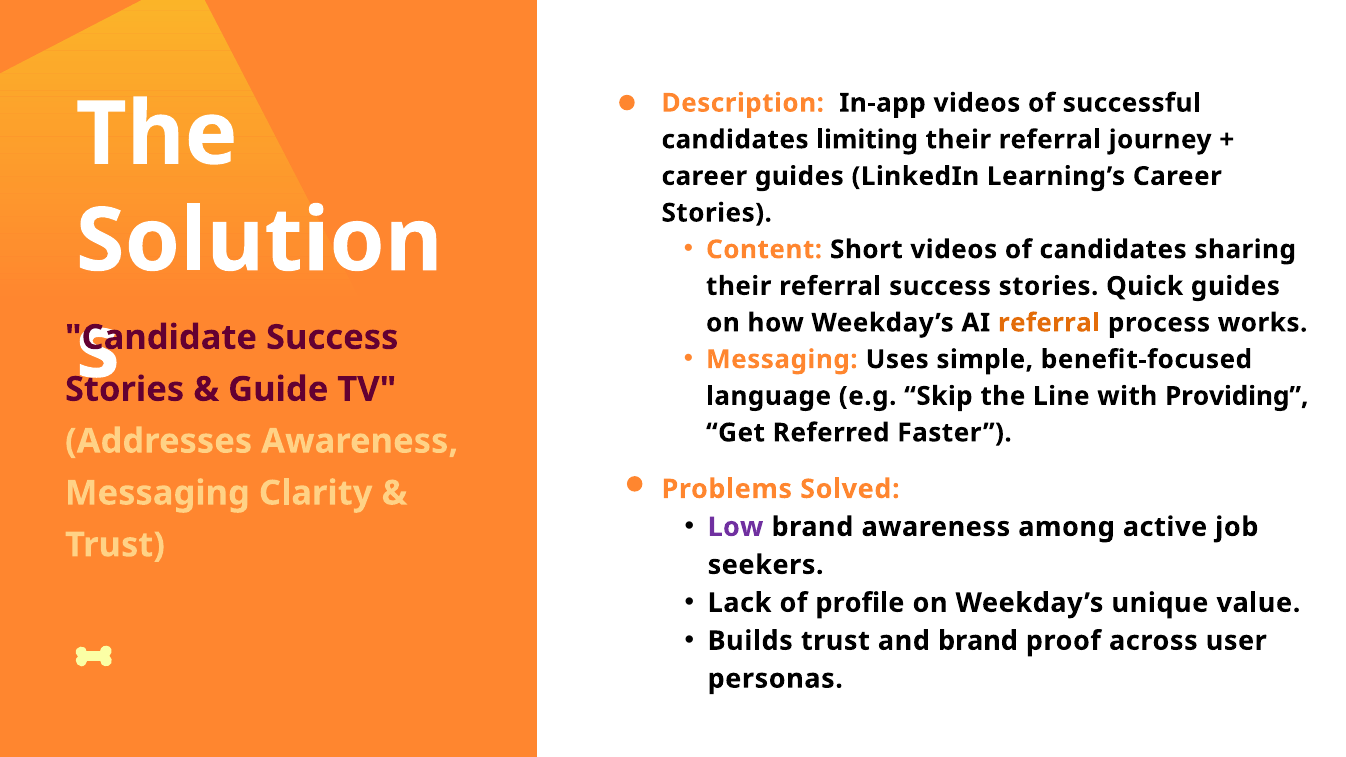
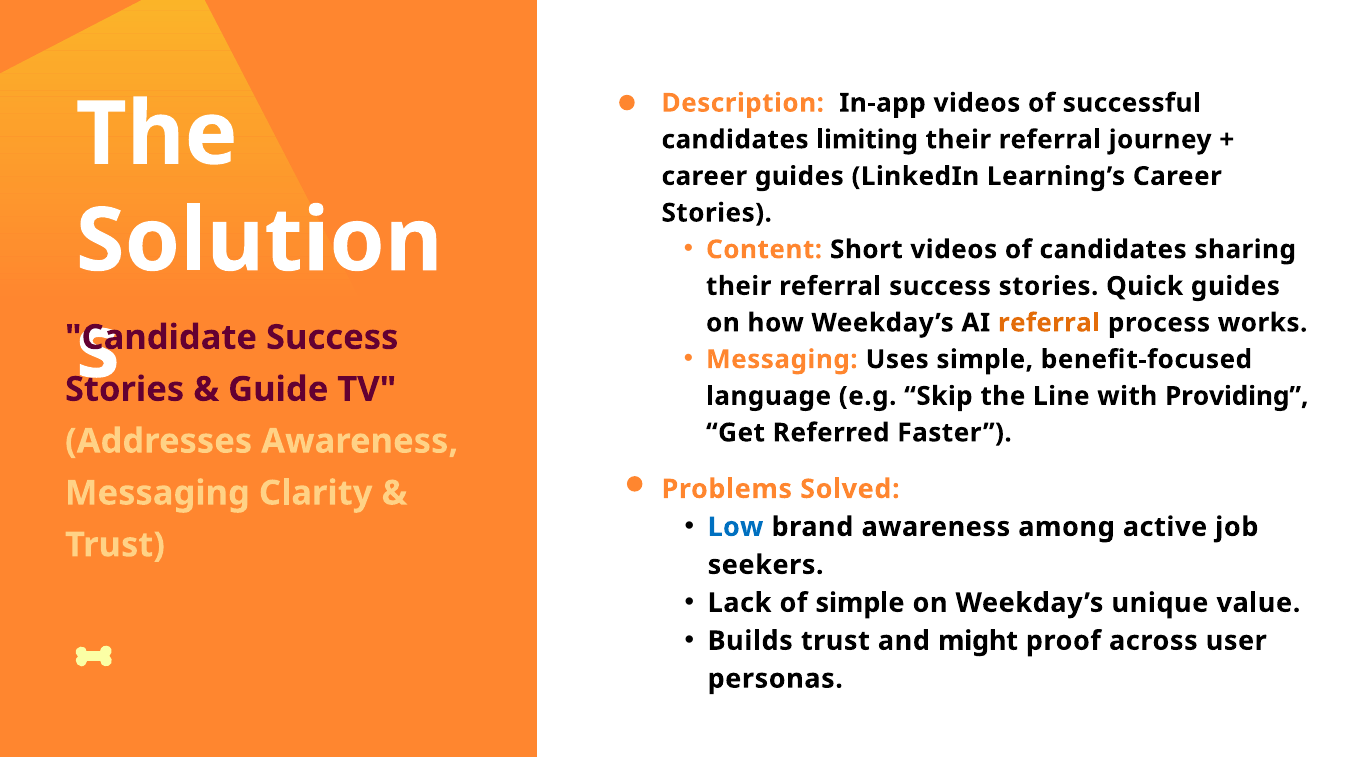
Low colour: purple -> blue (735, 527)
of profile: profile -> simple (860, 603)
and brand: brand -> might (978, 641)
